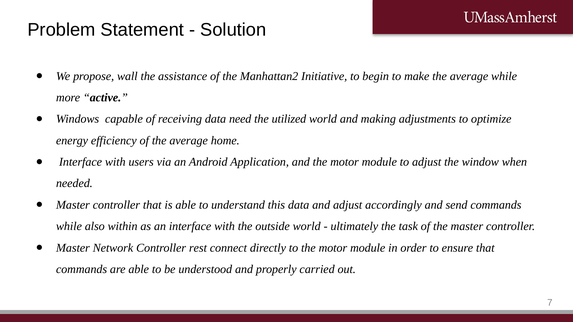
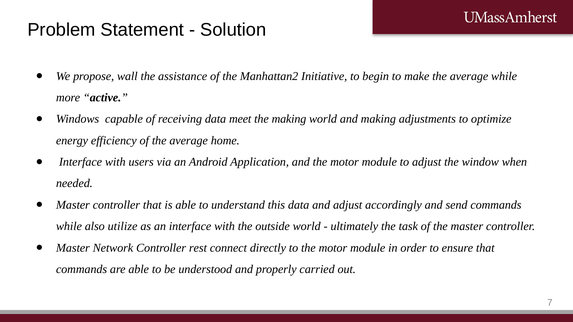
need: need -> meet (240, 119)
the utilized: utilized -> making (289, 119)
within: within -> utilize (123, 227)
